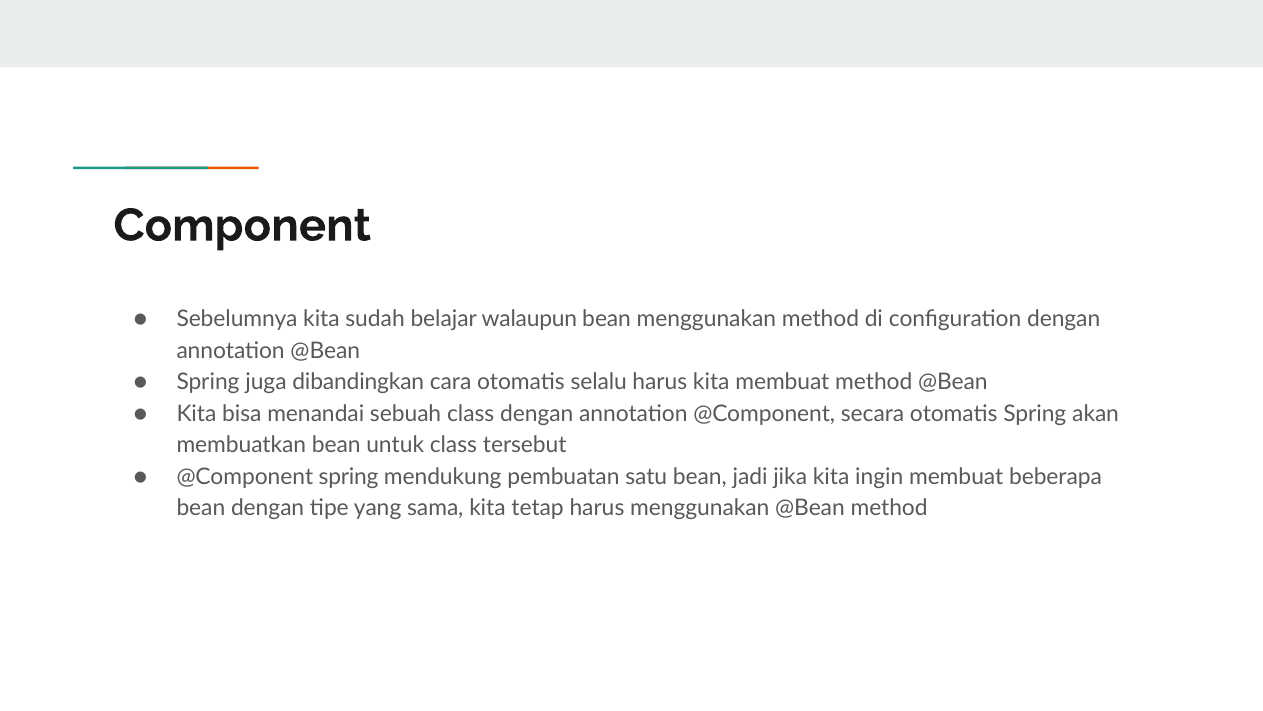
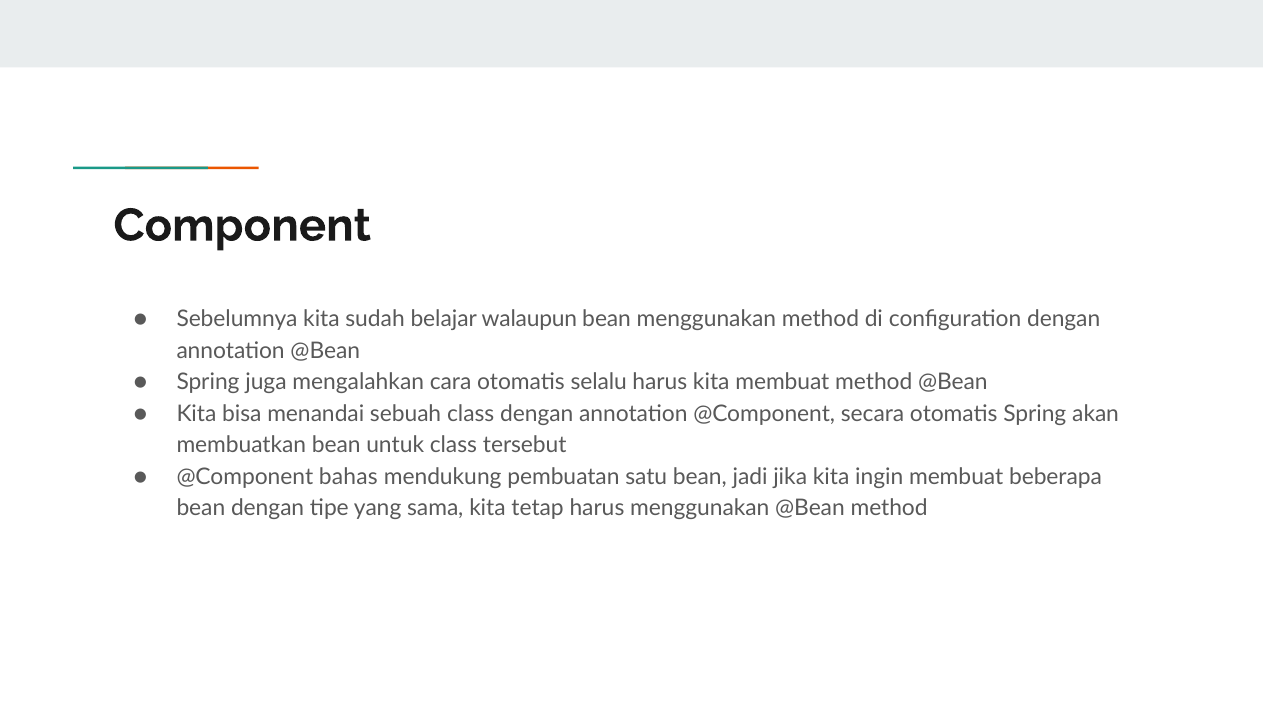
dibandingkan: dibandingkan -> mengalahkan (358, 382)
@Component spring: spring -> bahas (348, 477)
